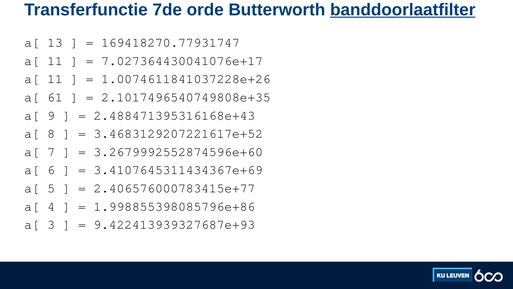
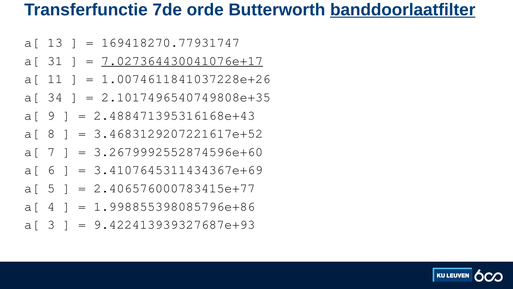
11: 11 -> 31 (55, 61)
7.027364430041076e+17 underline: none -> present (182, 61)
61: 61 -> 34 (55, 97)
